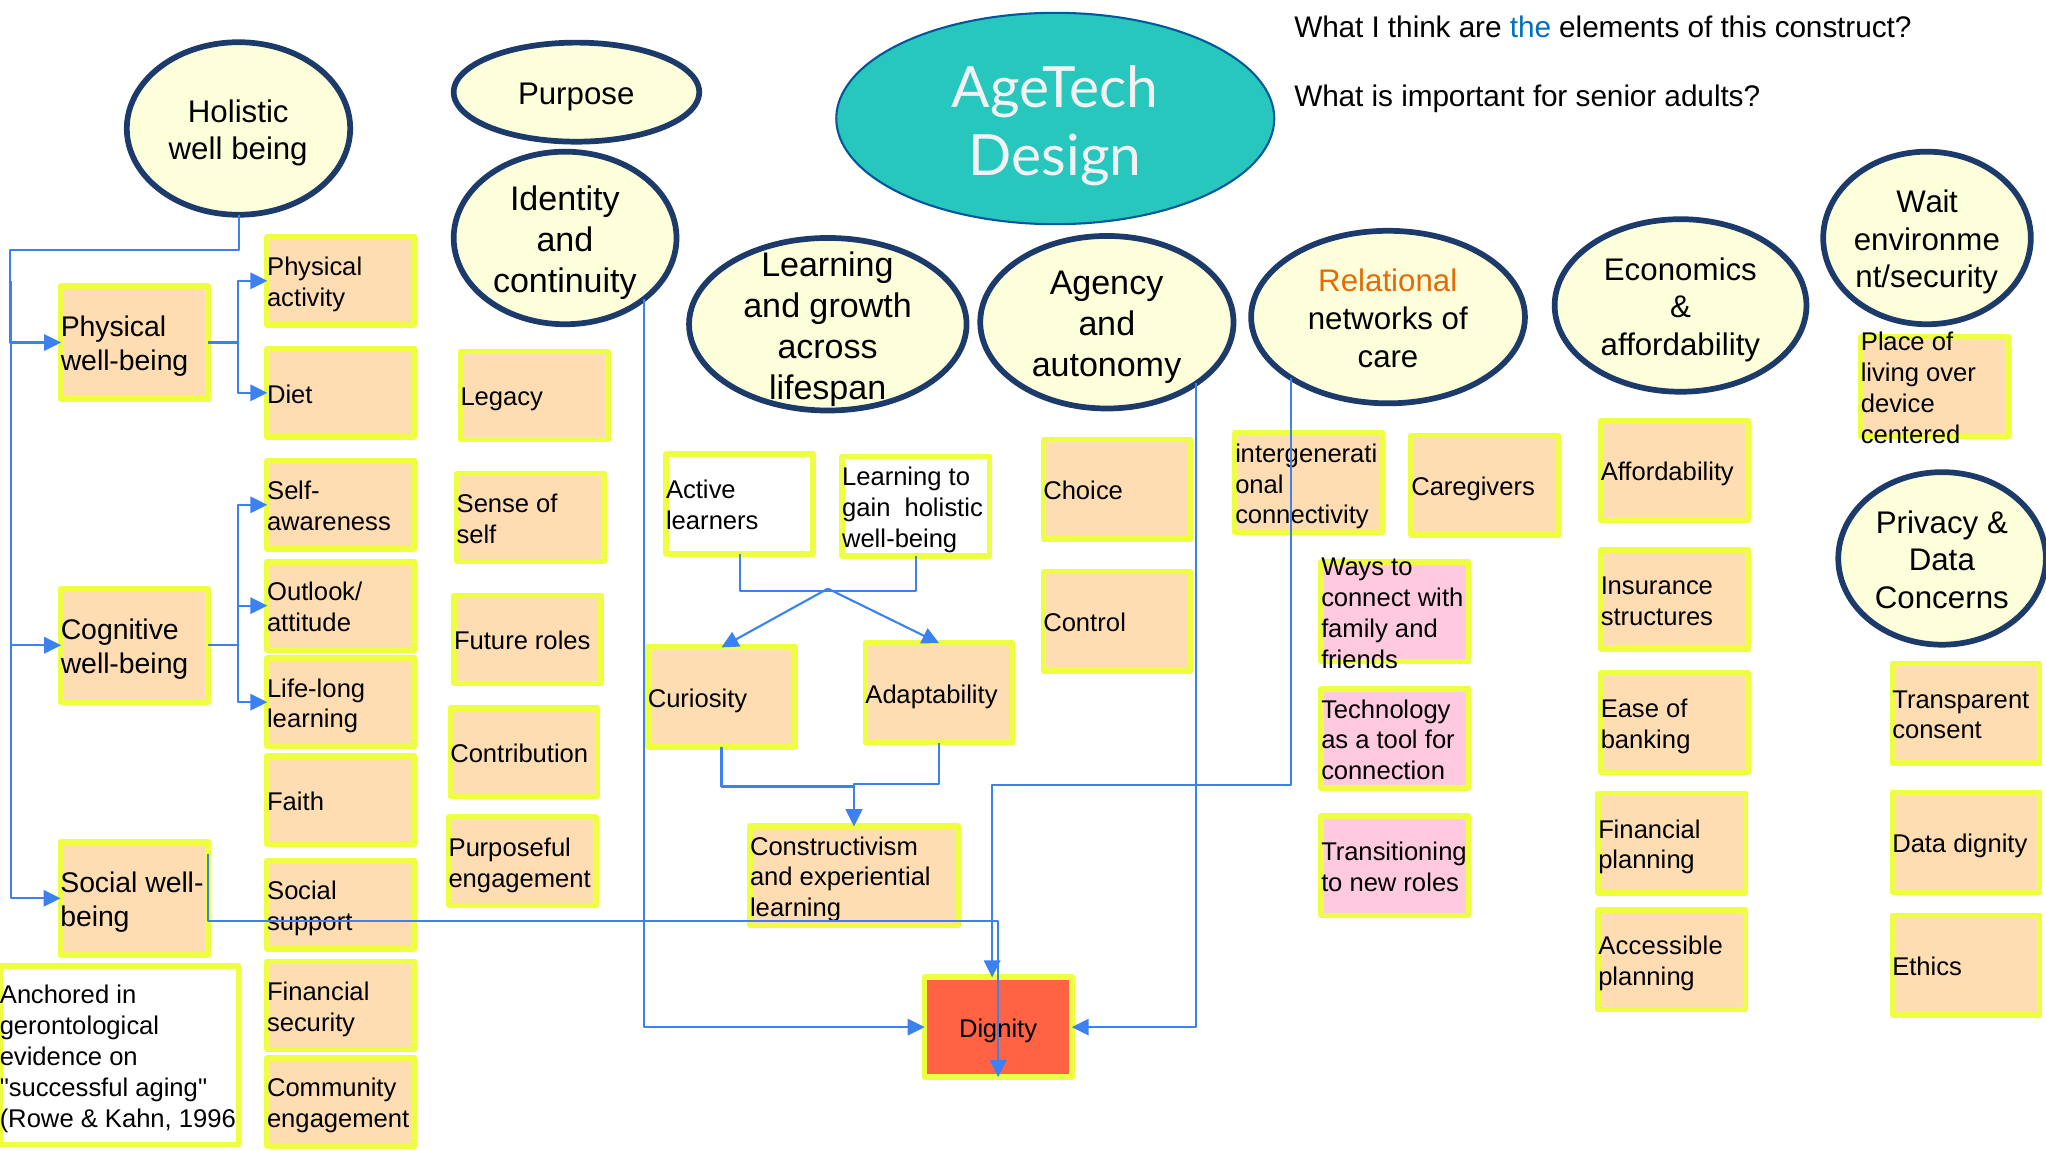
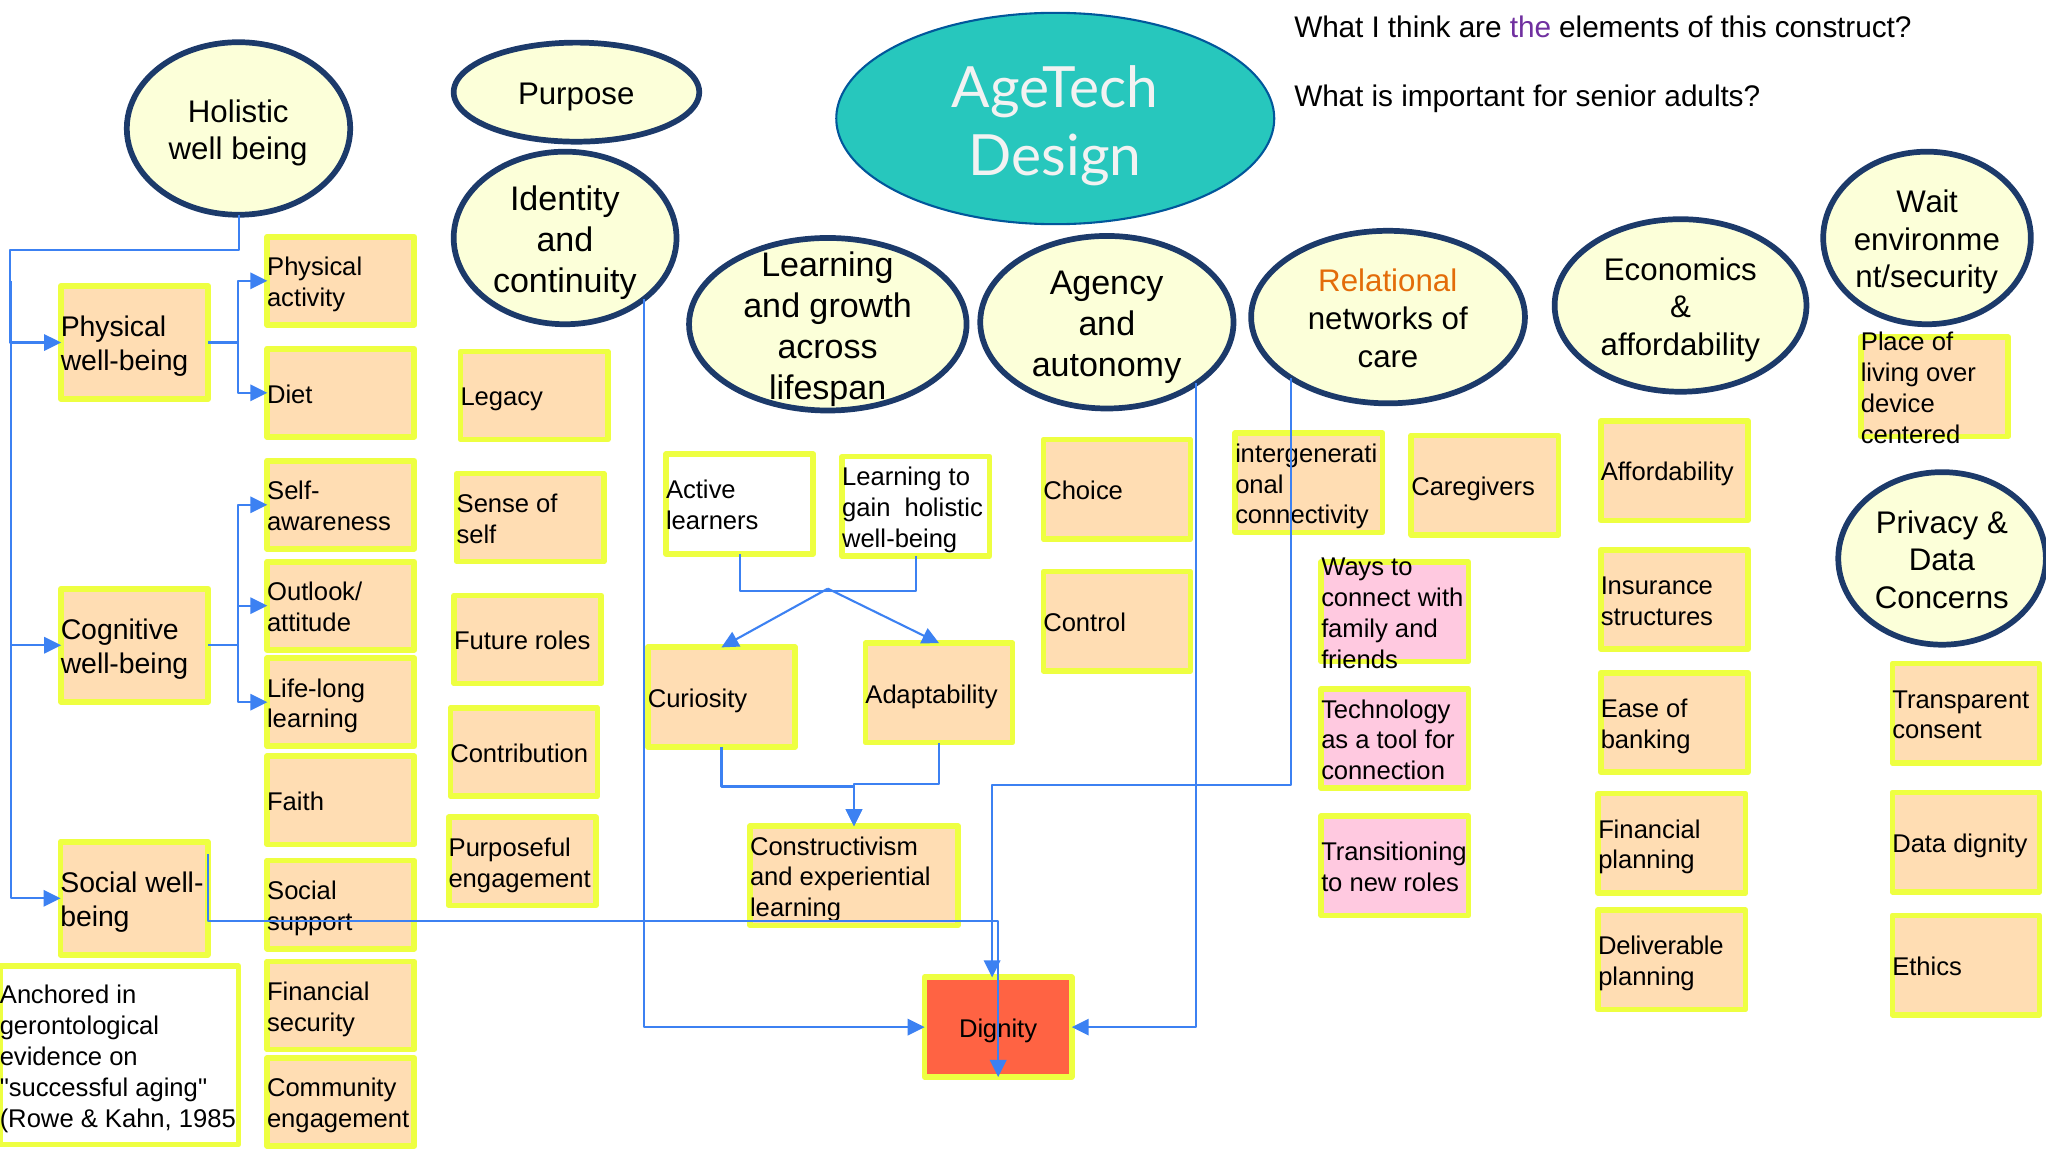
the colour: blue -> purple (1530, 28)
Accessible: Accessible -> Deliverable (1661, 946)
1996: 1996 -> 1985 (207, 1119)
